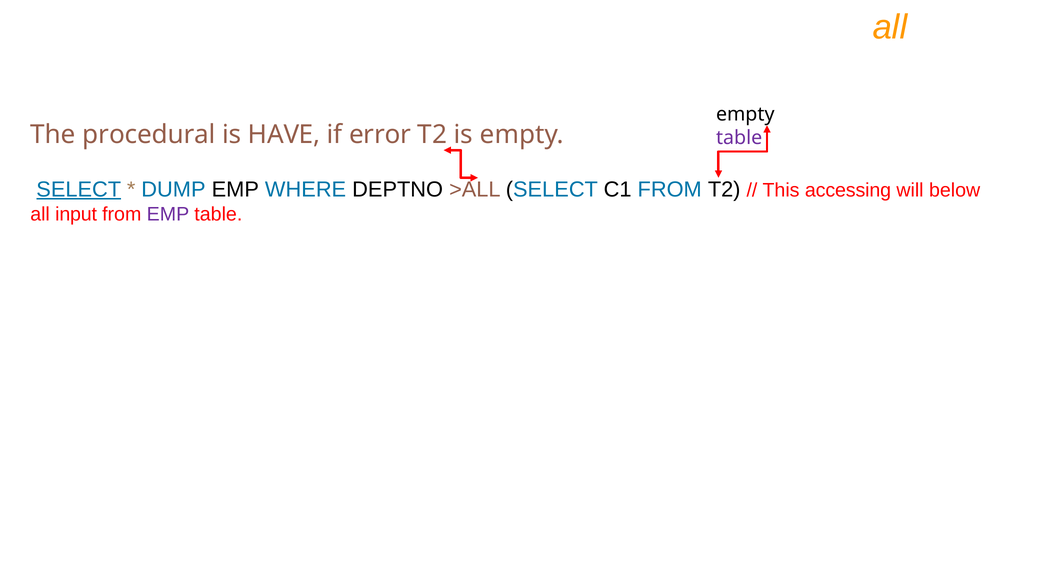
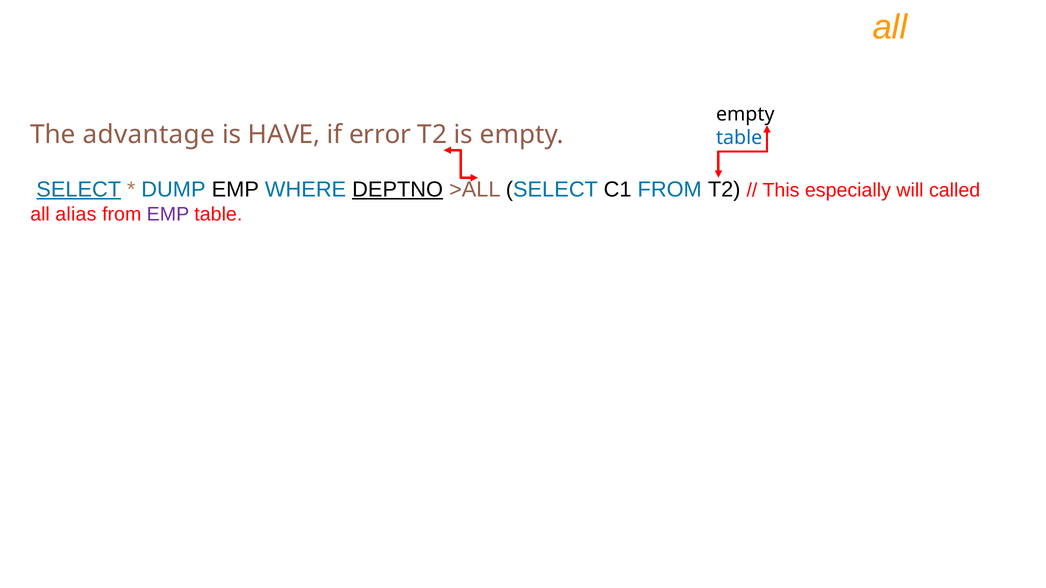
procedural: procedural -> advantage (149, 135)
table colour: purple -> blue (739, 138)
DEPTNO underline: none -> present (398, 190)
accessing: accessing -> especially (848, 190)
below: below -> called (955, 190)
input: input -> alias (76, 214)
